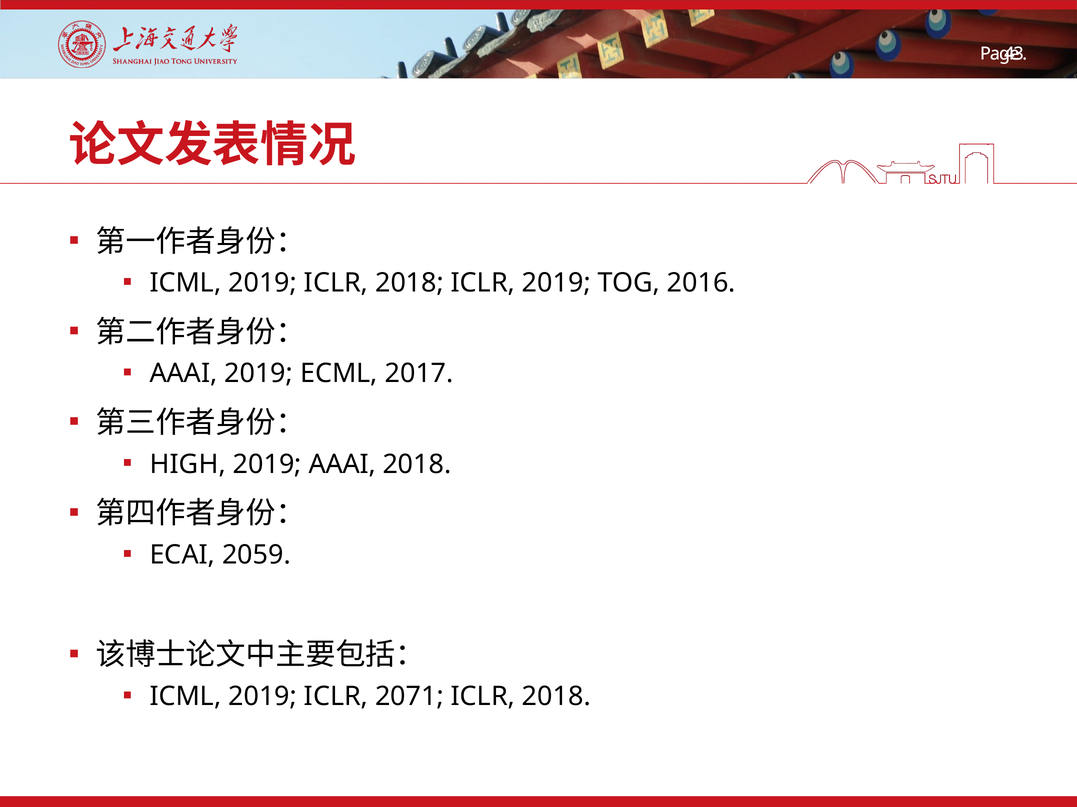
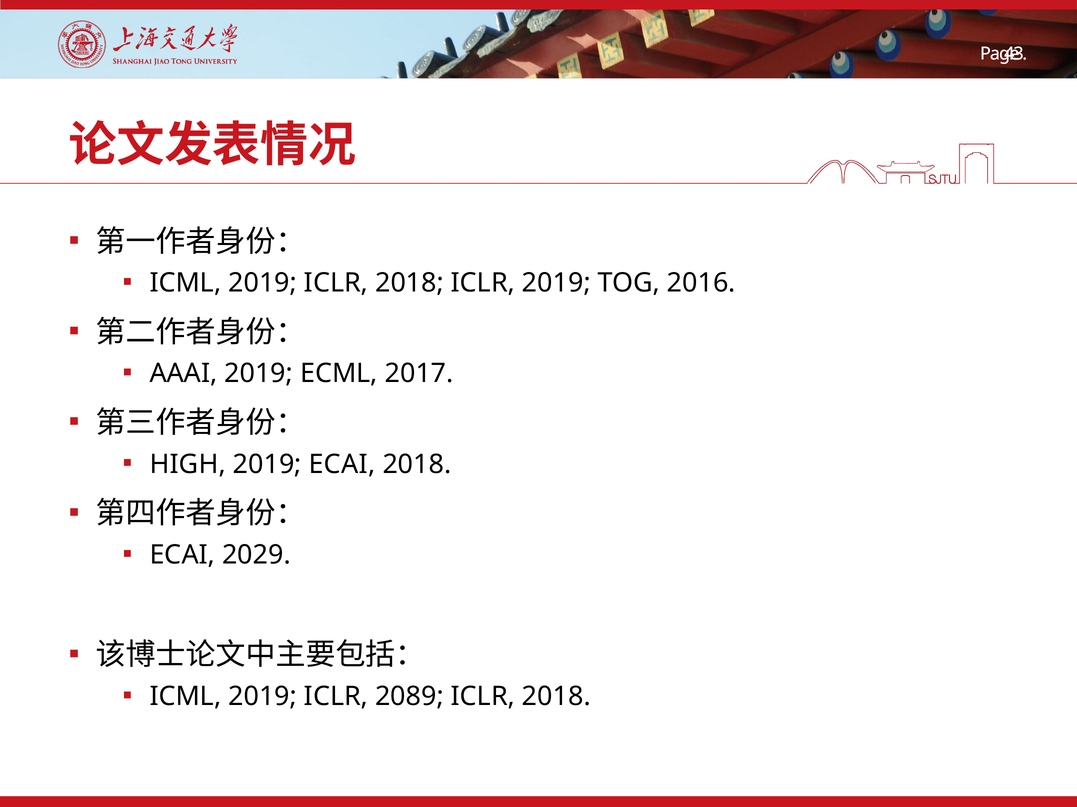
2019 AAAI: AAAI -> ECAI (342, 465)
2059: 2059 -> 2029 (256, 555)
2071: 2071 -> 2089 (409, 697)
